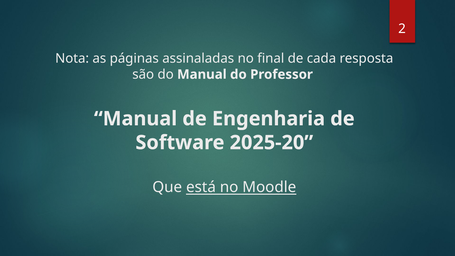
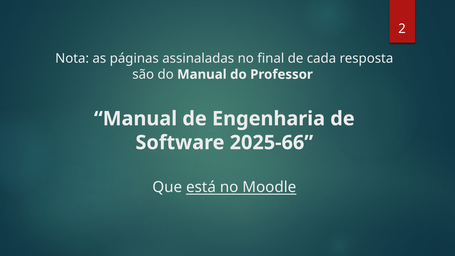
2025-20: 2025-20 -> 2025-66 (271, 143)
